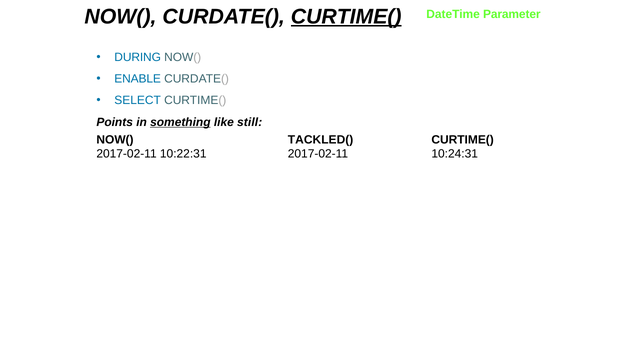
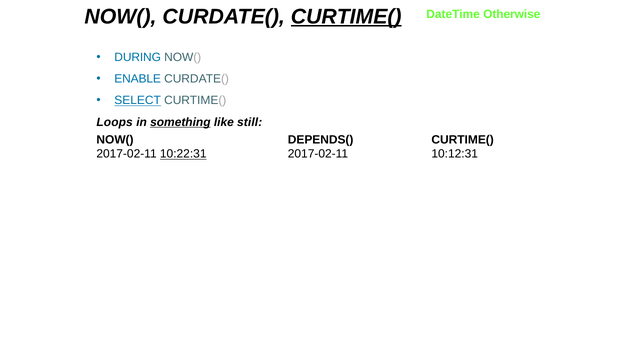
Parameter: Parameter -> Otherwise (512, 14)
SELECT underline: none -> present (138, 101)
Points: Points -> Loops (115, 122)
TACKLED(: TACKLED( -> DEPENDS( (321, 140)
10:22:31 underline: none -> present (183, 154)
10:24:31: 10:24:31 -> 10:12:31 (455, 154)
